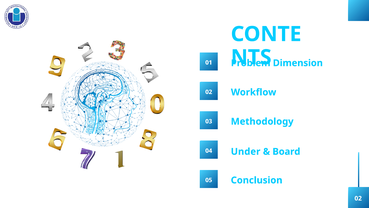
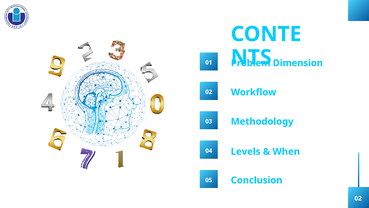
Under: Under -> Levels (246, 151)
Board: Board -> When (286, 151)
